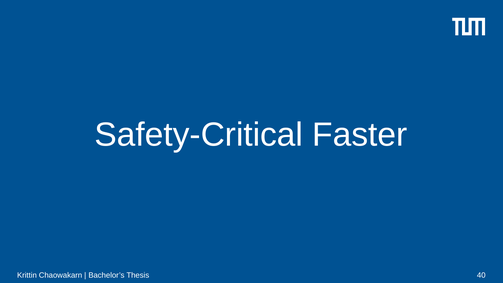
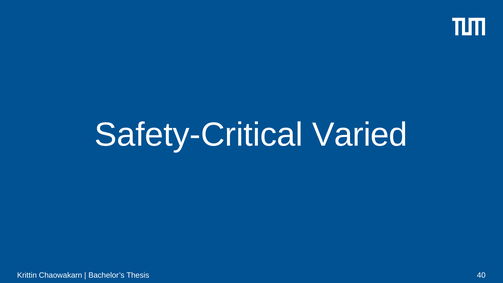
Faster: Faster -> Varied (360, 135)
